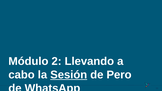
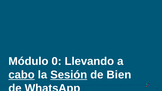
2: 2 -> 0 (57, 61)
cabo underline: none -> present (22, 75)
Pero: Pero -> Bien (119, 75)
